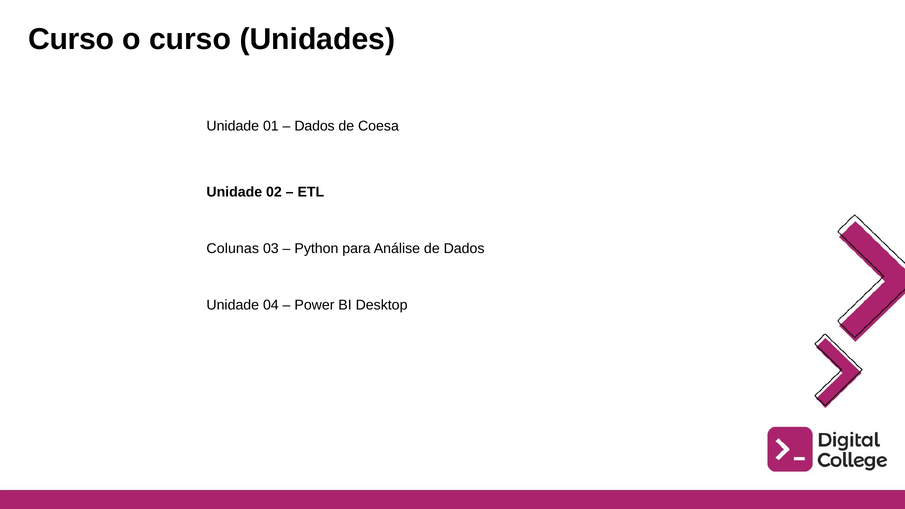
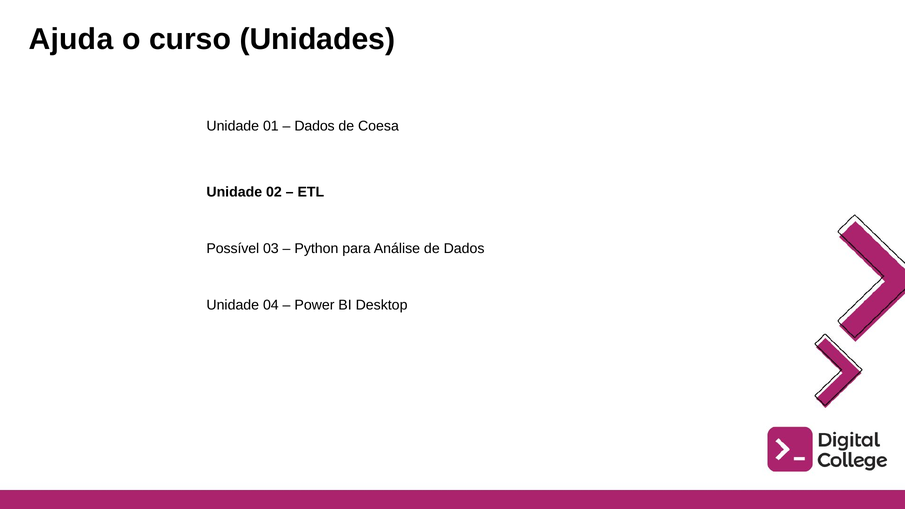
Curso: Curso -> Ajuda (71, 39)
Colunas: Colunas -> Possível (233, 249)
